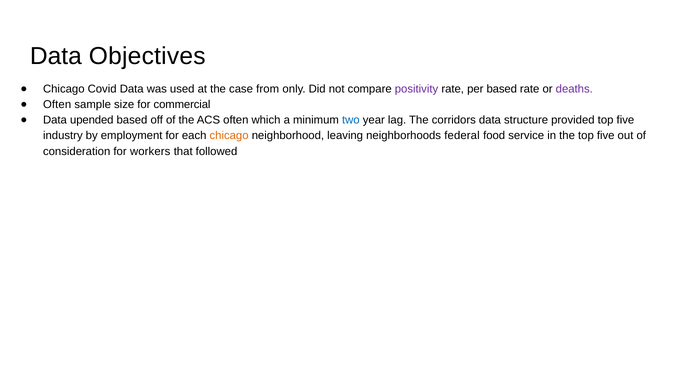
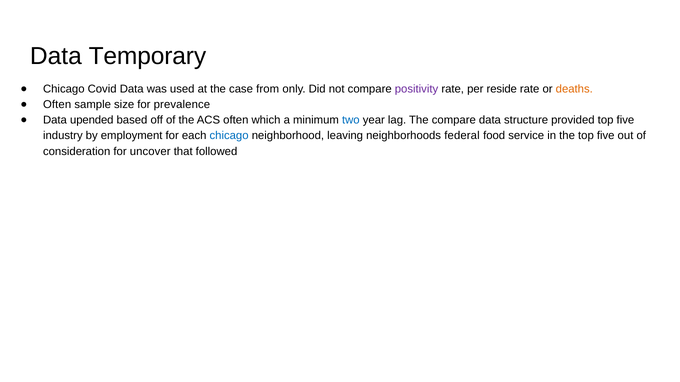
Objectives: Objectives -> Temporary (147, 56)
per based: based -> reside (502, 89)
deaths colour: purple -> orange (574, 89)
commercial: commercial -> prevalence (182, 105)
The corridors: corridors -> compare (454, 120)
chicago colour: orange -> blue (229, 136)
workers: workers -> uncover (150, 152)
